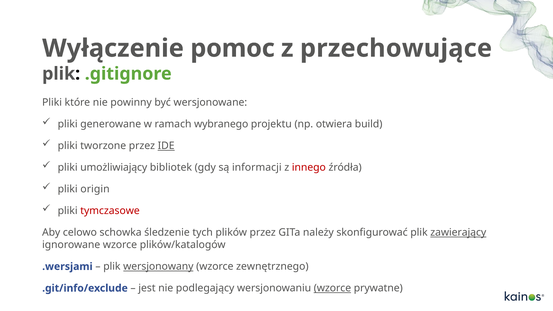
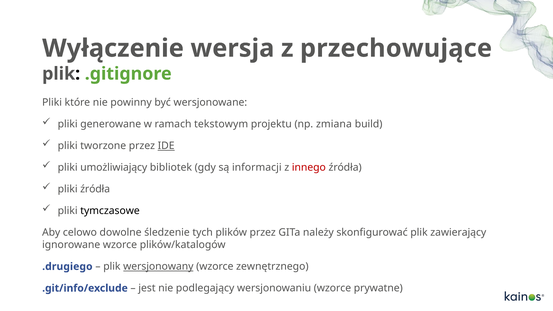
pomoc: pomoc -> wersja (232, 48)
wybranego: wybranego -> tekstowym (221, 124)
otwiera: otwiera -> zmiana (334, 124)
pliki origin: origin -> źródła (95, 189)
tymczasowe colour: red -> black (110, 211)
schowka: schowka -> dowolne (121, 232)
zawierający underline: present -> none (458, 232)
.wersjami: .wersjami -> .drugiego (67, 267)
wzorce underline: present -> none (332, 288)
